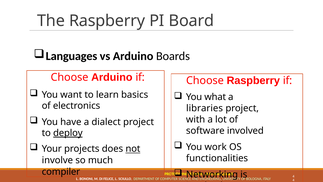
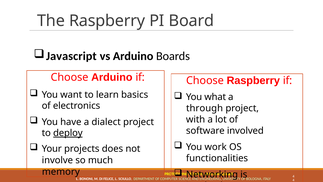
Languages: Languages -> Javascript (71, 56)
libraries: libraries -> through (205, 108)
not underline: present -> none (133, 149)
compiler: compiler -> memory (61, 171)
